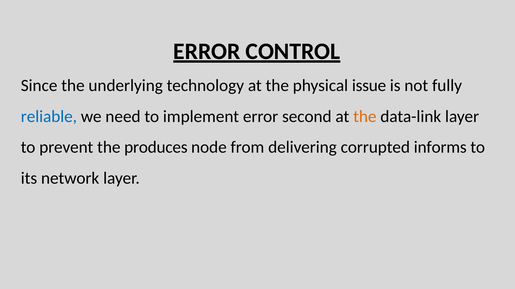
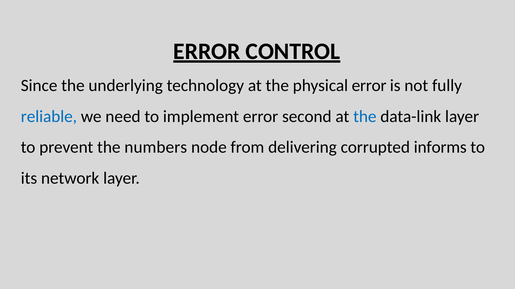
physical issue: issue -> error (369, 86)
the colour: orange -> blue (365, 117)
produces: produces -> numbers (156, 148)
